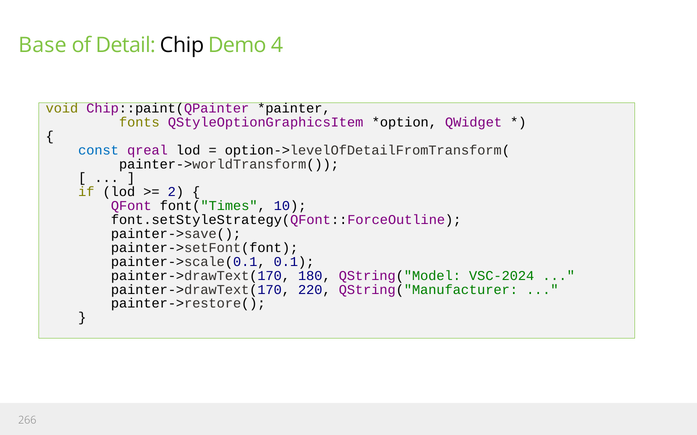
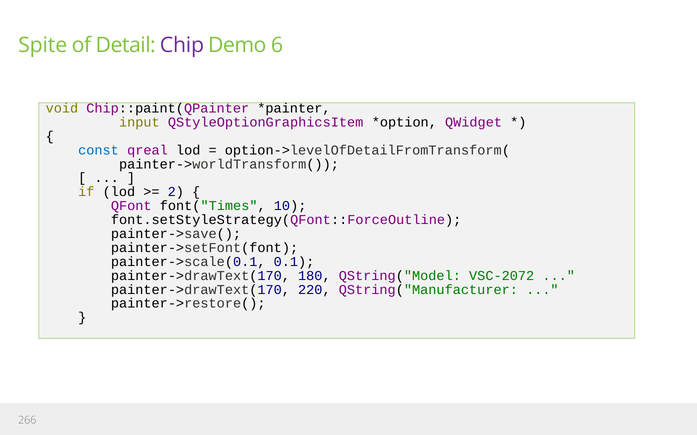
Base: Base -> Spite (43, 45)
Chip colour: black -> purple (182, 45)
4: 4 -> 6 (277, 45)
fonts: fonts -> input (139, 122)
VSC-2024: VSC-2024 -> VSC-2072 (502, 276)
